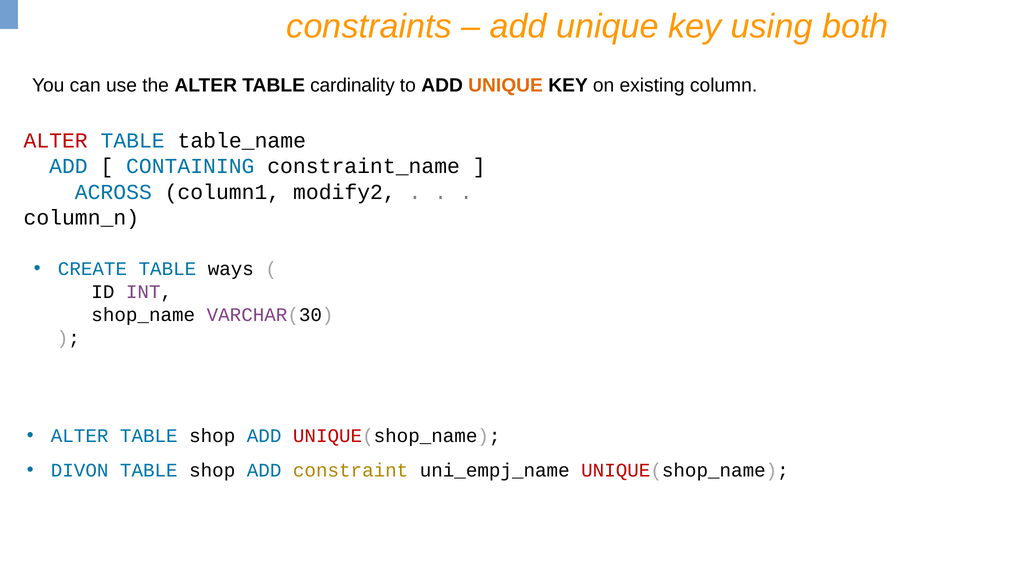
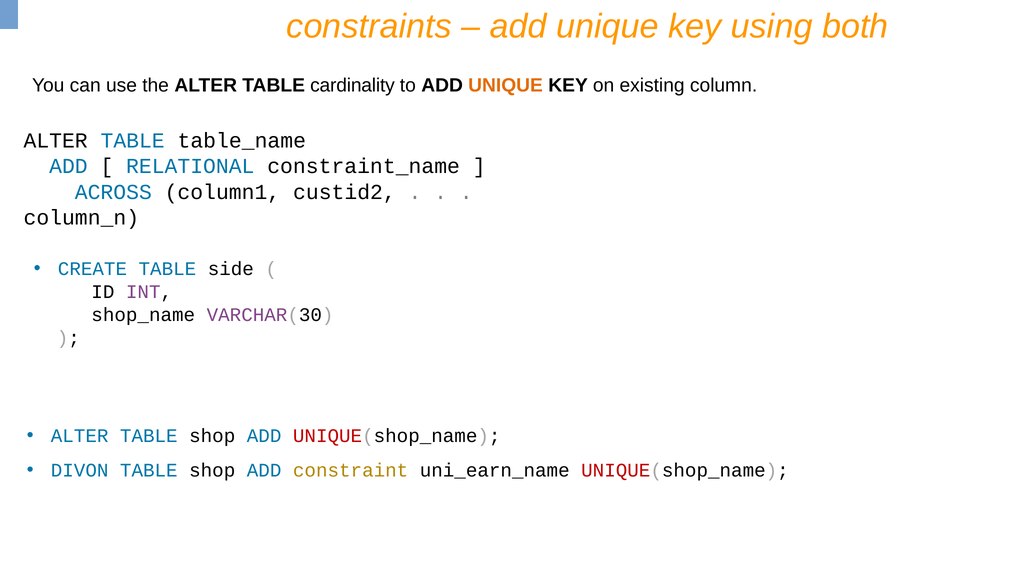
ALTER colour: red -> black (56, 141)
CONTAINING: CONTAINING -> RELATIONAL (190, 166)
modify2: modify2 -> custid2 (344, 192)
ways: ways -> side (231, 269)
uni_empj_name: uni_empj_name -> uni_earn_name (495, 470)
